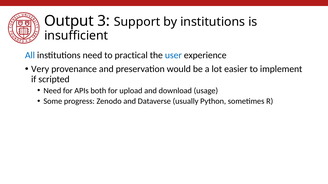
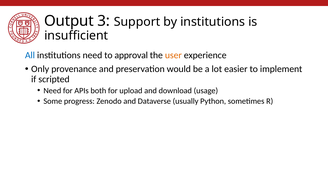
practical: practical -> approval (131, 55)
user colour: blue -> orange (173, 55)
Very: Very -> Only (40, 69)
